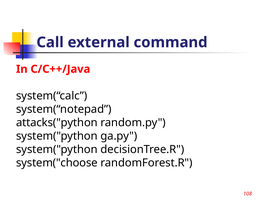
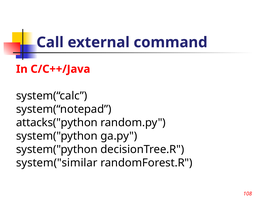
system("choose: system("choose -> system("similar (57, 163)
